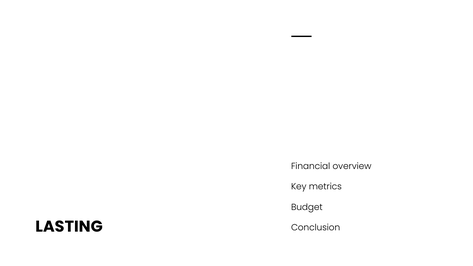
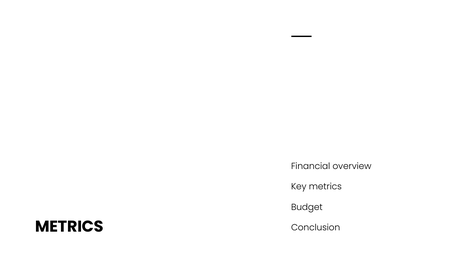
LASTING: LASTING -> METRICS (69, 227)
